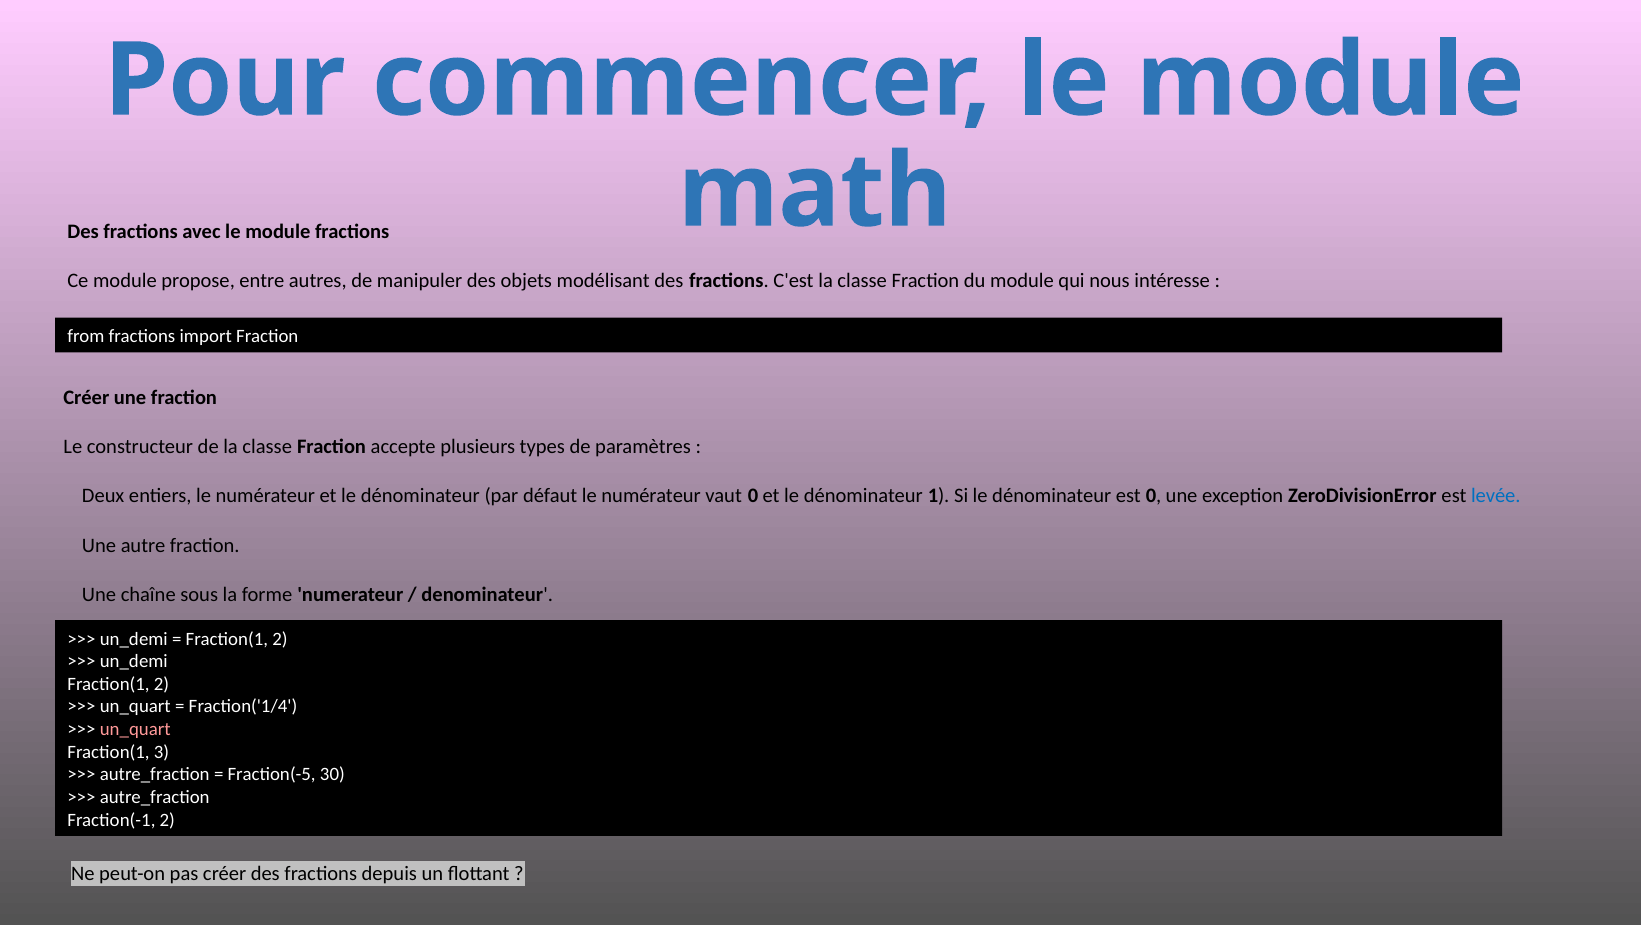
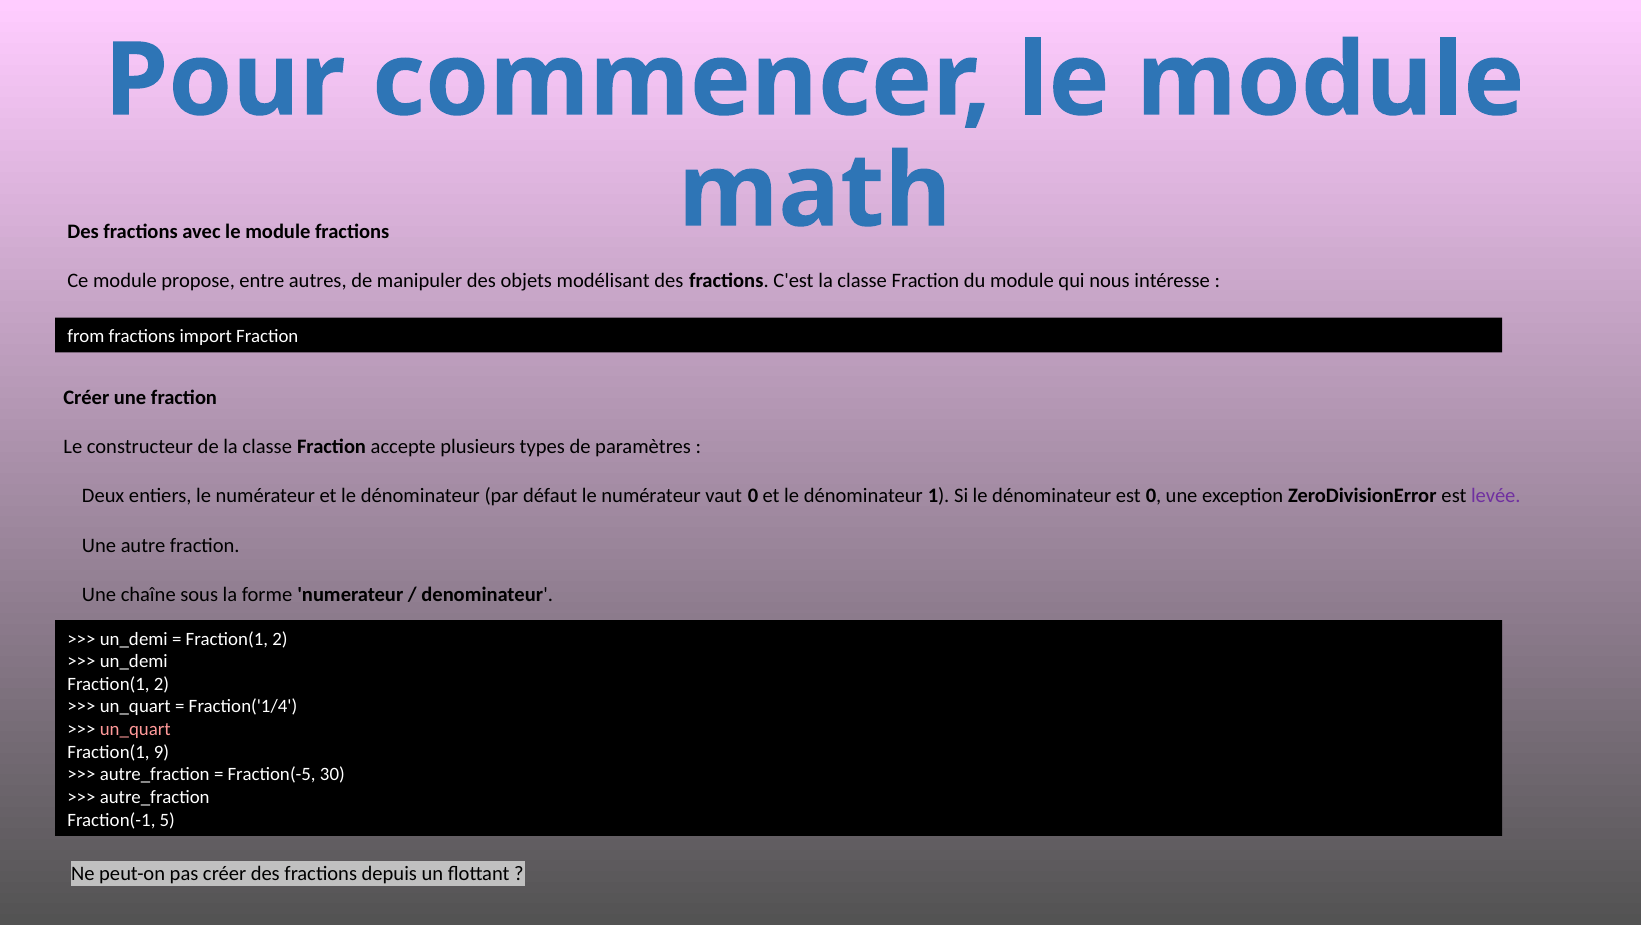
levée colour: blue -> purple (1496, 496)
3: 3 -> 9 (161, 752)
Fraction(-1 2: 2 -> 5 (167, 820)
